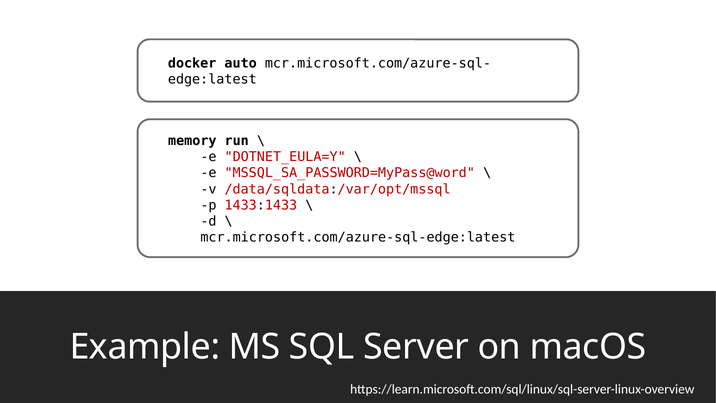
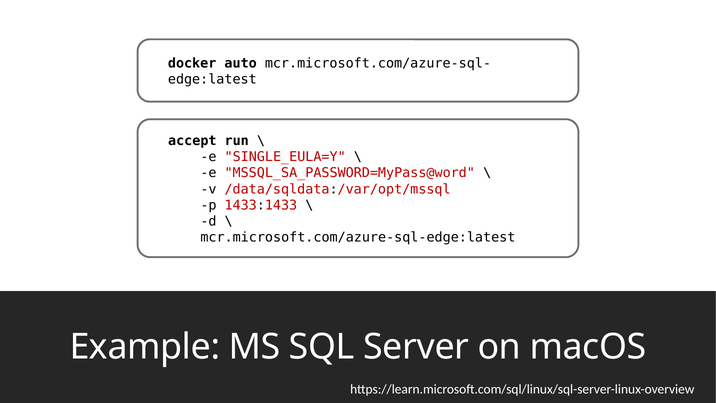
memory: memory -> accept (192, 141)
DOTNET_EULA=Y: DOTNET_EULA=Y -> SINGLE_EULA=Y (285, 157)
